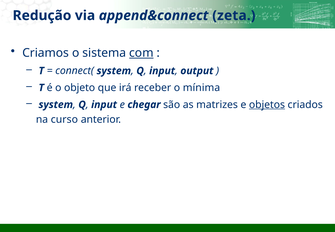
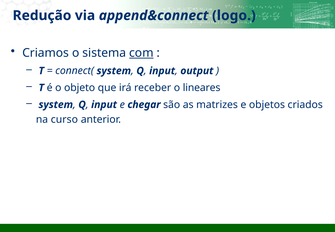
zeta: zeta -> logo (234, 16)
mínima: mínima -> lineares (202, 88)
objetos underline: present -> none (267, 105)
